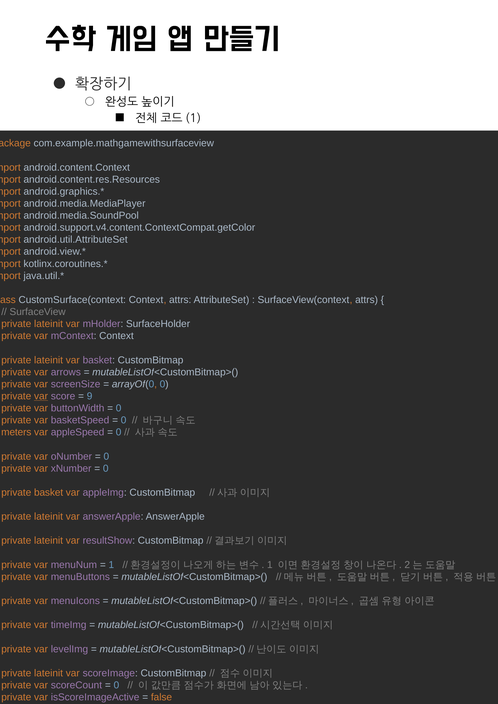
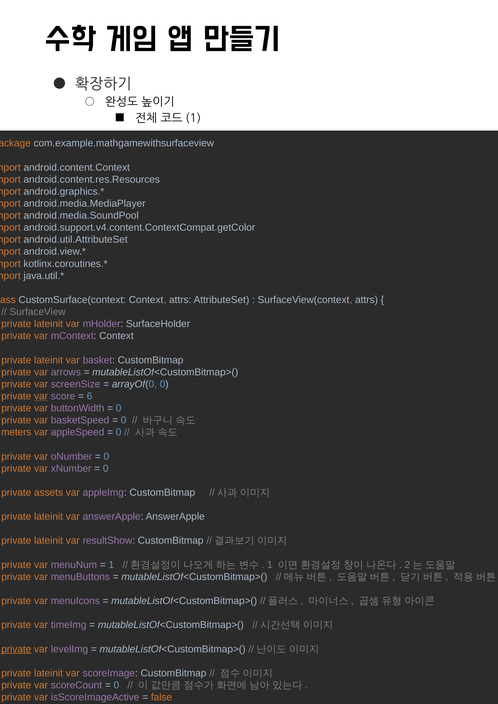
9: 9 -> 6 (90, 396)
private basket: basket -> assets (49, 493)
private underline: none -> present (16, 649)
